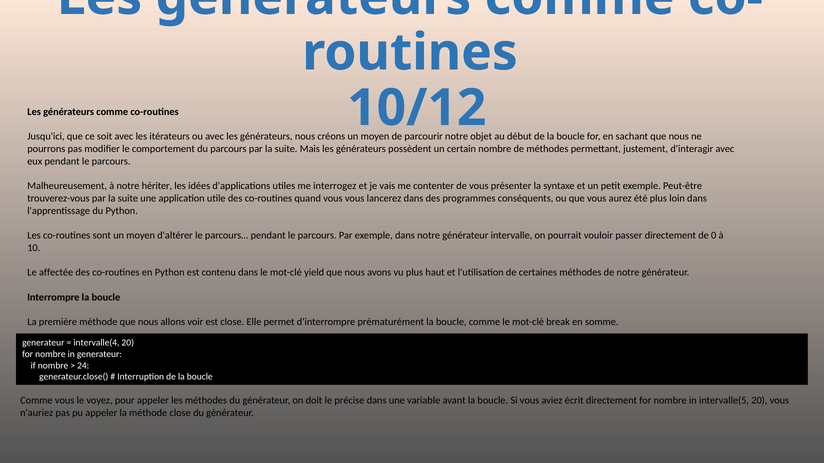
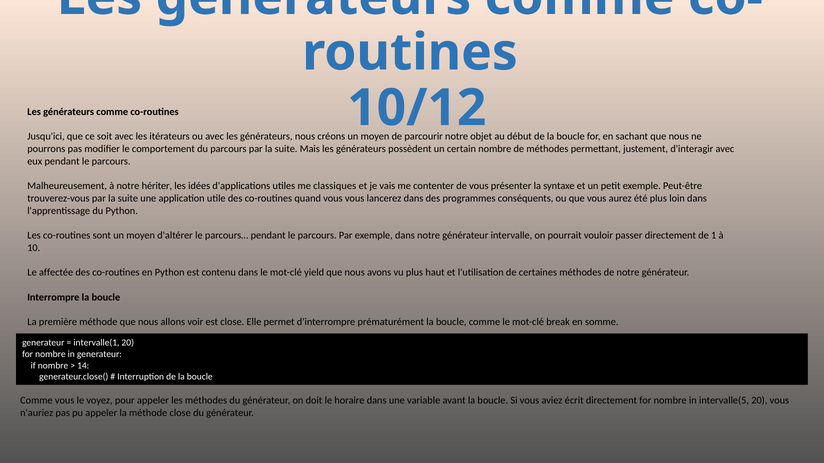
interrogez: interrogez -> classiques (335, 186)
0: 0 -> 1 (714, 236)
intervalle(4: intervalle(4 -> intervalle(1 (96, 343)
24: 24 -> 14 (83, 366)
précise: précise -> horaire (349, 401)
